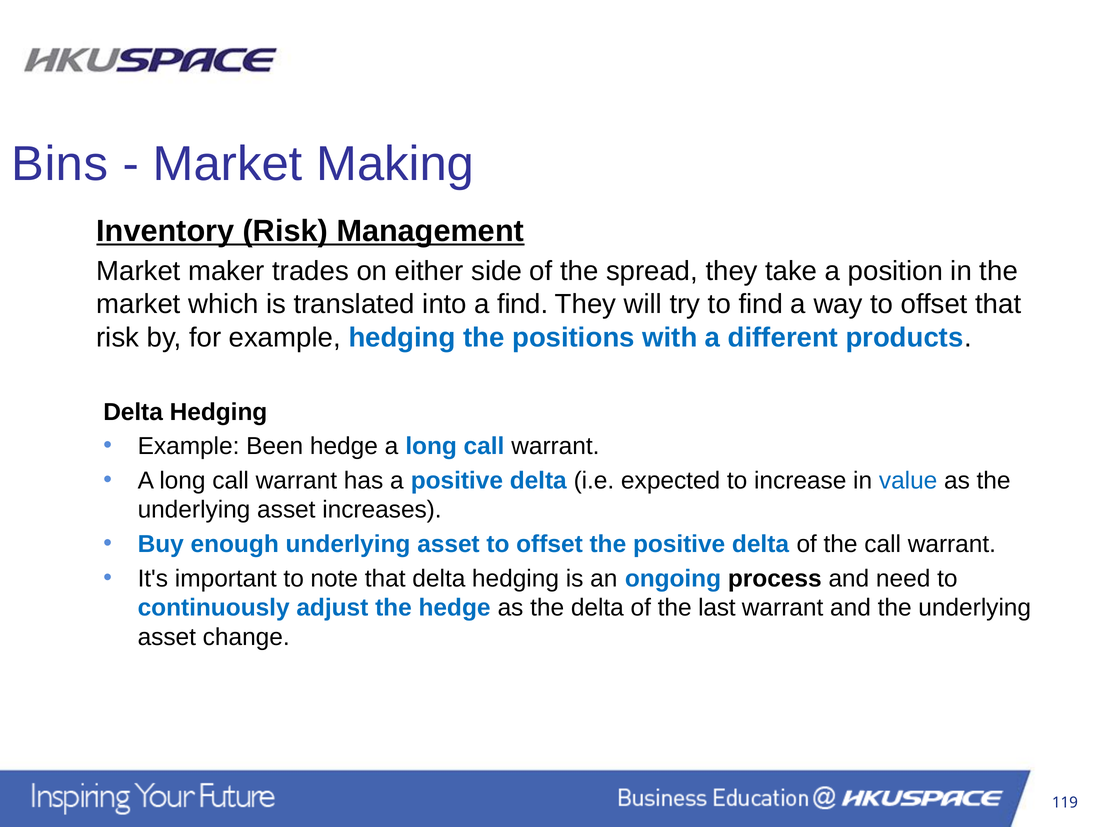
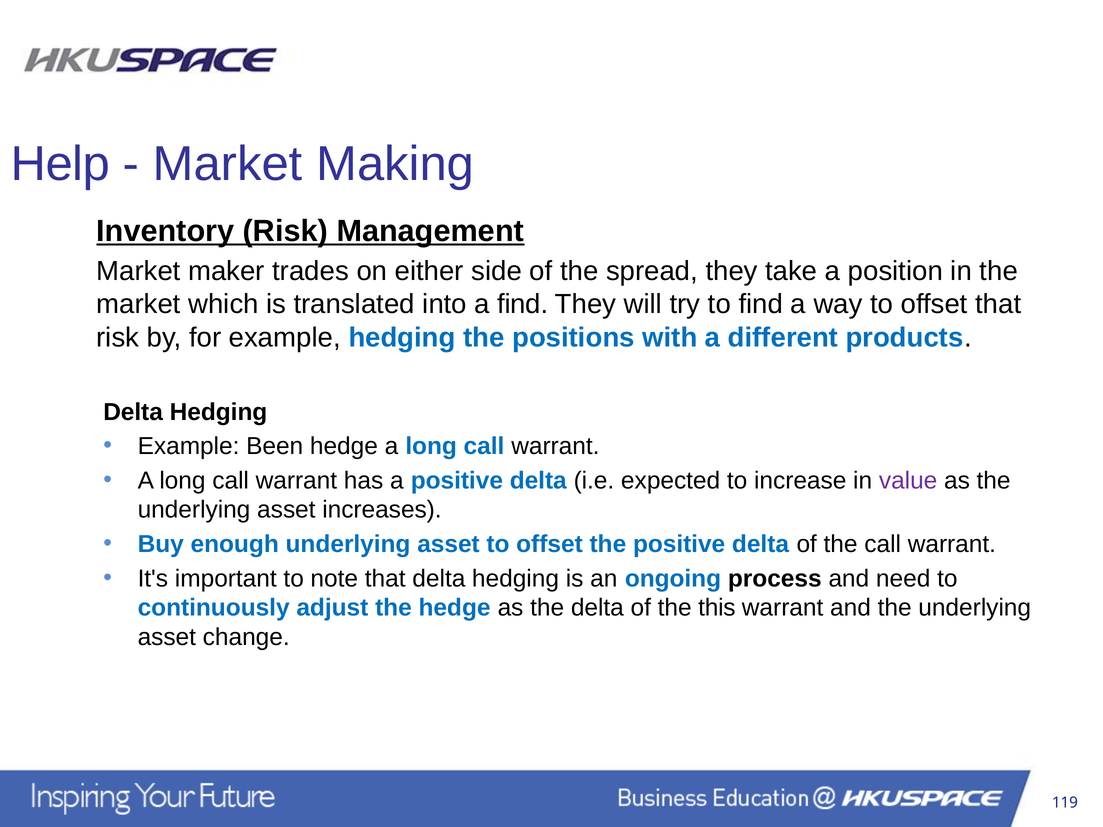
Bins: Bins -> Help (60, 164)
value colour: blue -> purple (908, 481)
last: last -> this (717, 608)
